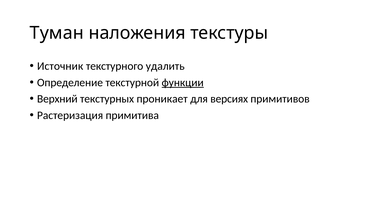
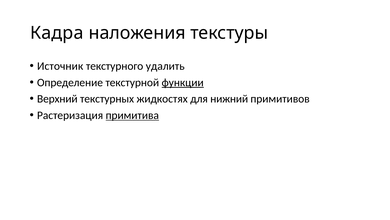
Туман: Туман -> Кадра (57, 33)
проникает: проникает -> жидкостях (162, 99)
версиях: версиях -> нижний (229, 99)
примитива underline: none -> present (132, 115)
